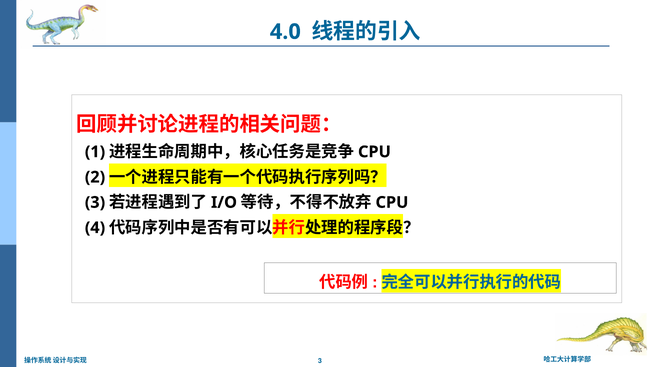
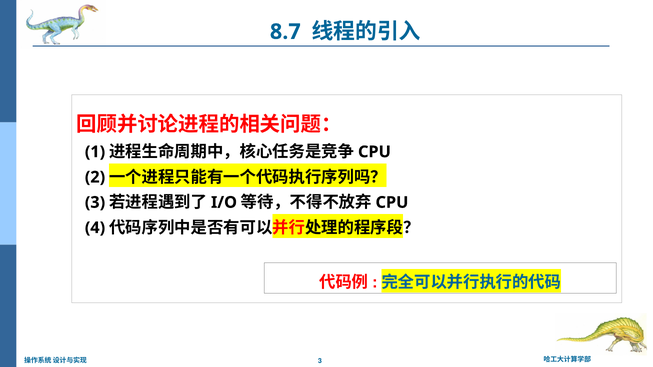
4.0: 4.0 -> 8.7 (285, 32)
